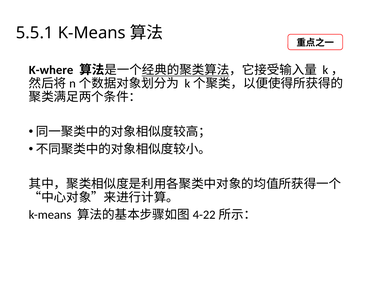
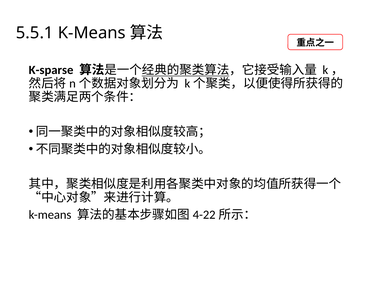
K-where: K-where -> K-sparse (51, 70)
